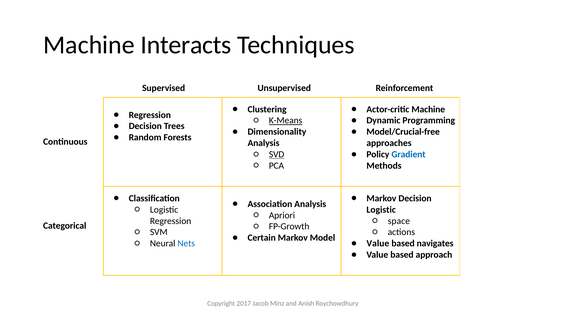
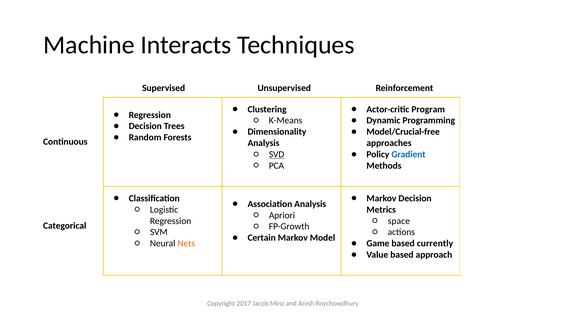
Actor-critic Machine: Machine -> Program (428, 109)
K-Means underline: present -> none (286, 121)
Logistic: Logistic -> Metrics (381, 210)
Nets colour: blue -> orange (186, 244)
Value: Value -> Game (378, 244)
navigates: navigates -> currently (435, 244)
